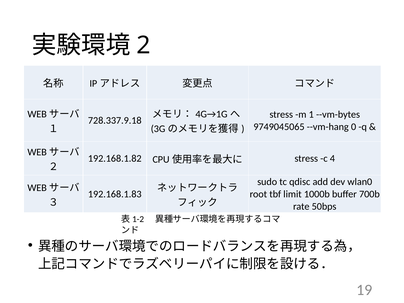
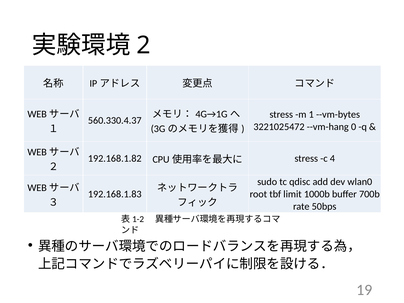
728.337.9.18: 728.337.9.18 -> 560.330.4.37 (115, 121)
9749045065: 9749045065 -> 3221025472 (279, 127)
